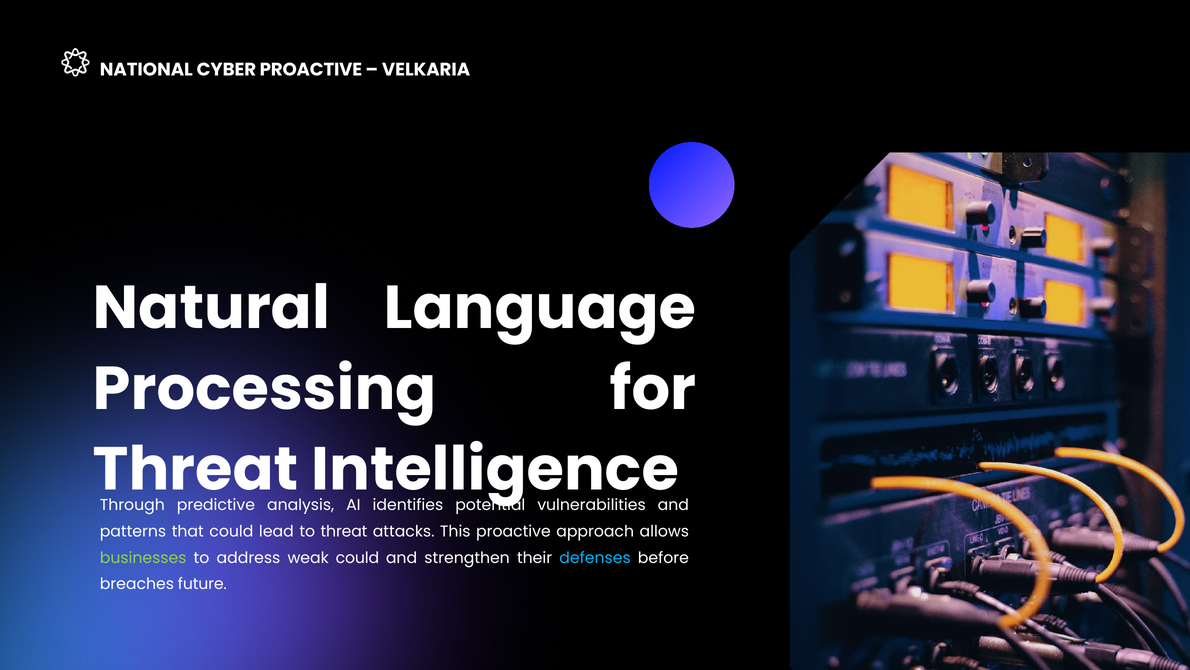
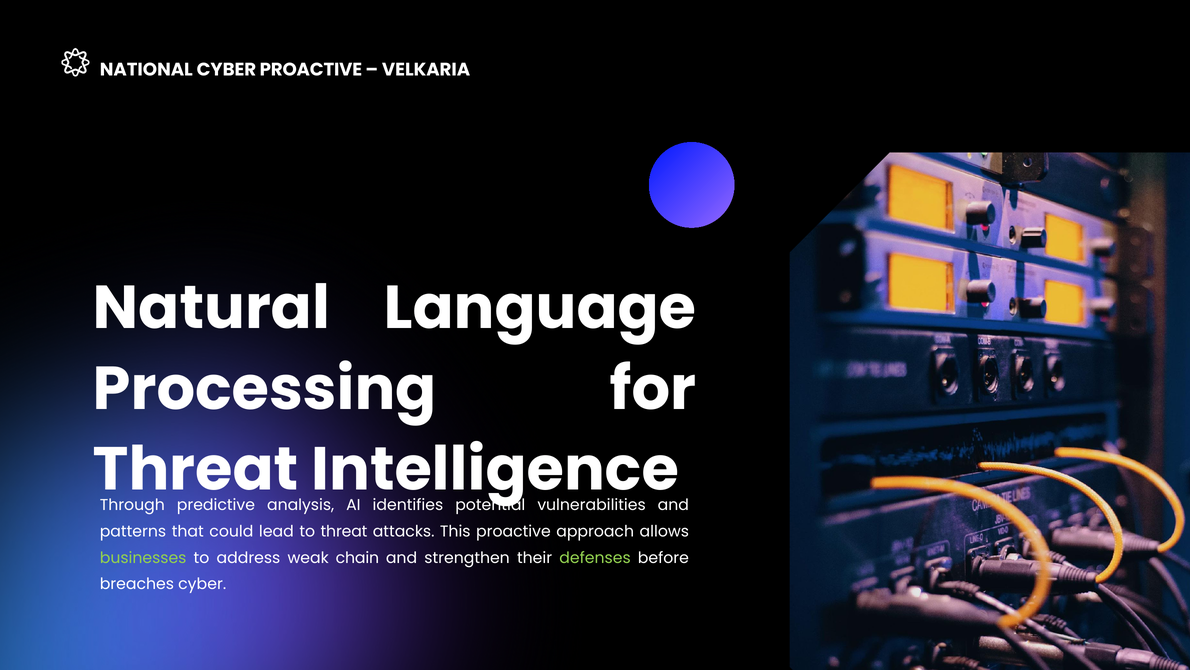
weak could: could -> chain (357, 557)
defenses colour: light blue -> light green (595, 557)
breaches future: future -> cyber (202, 584)
